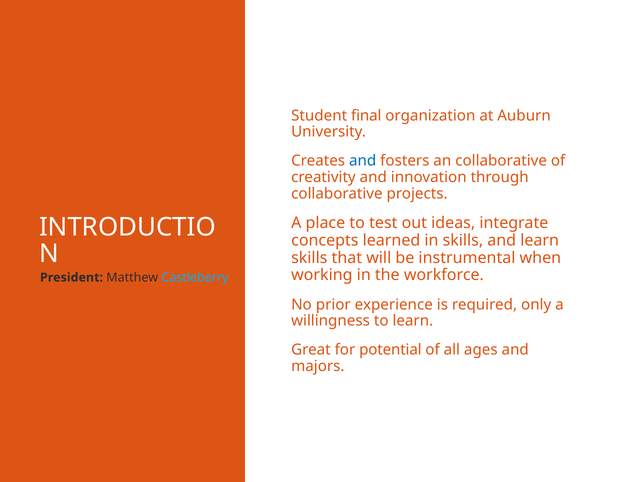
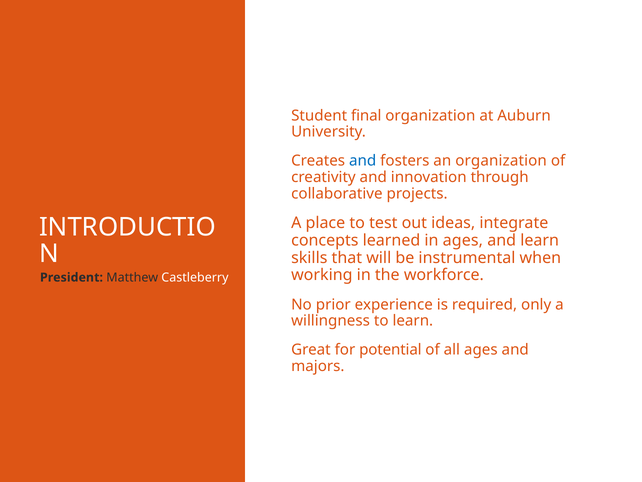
an collaborative: collaborative -> organization (501, 161)
in skills: skills -> ages (463, 240)
Castleberry colour: light blue -> white (195, 277)
